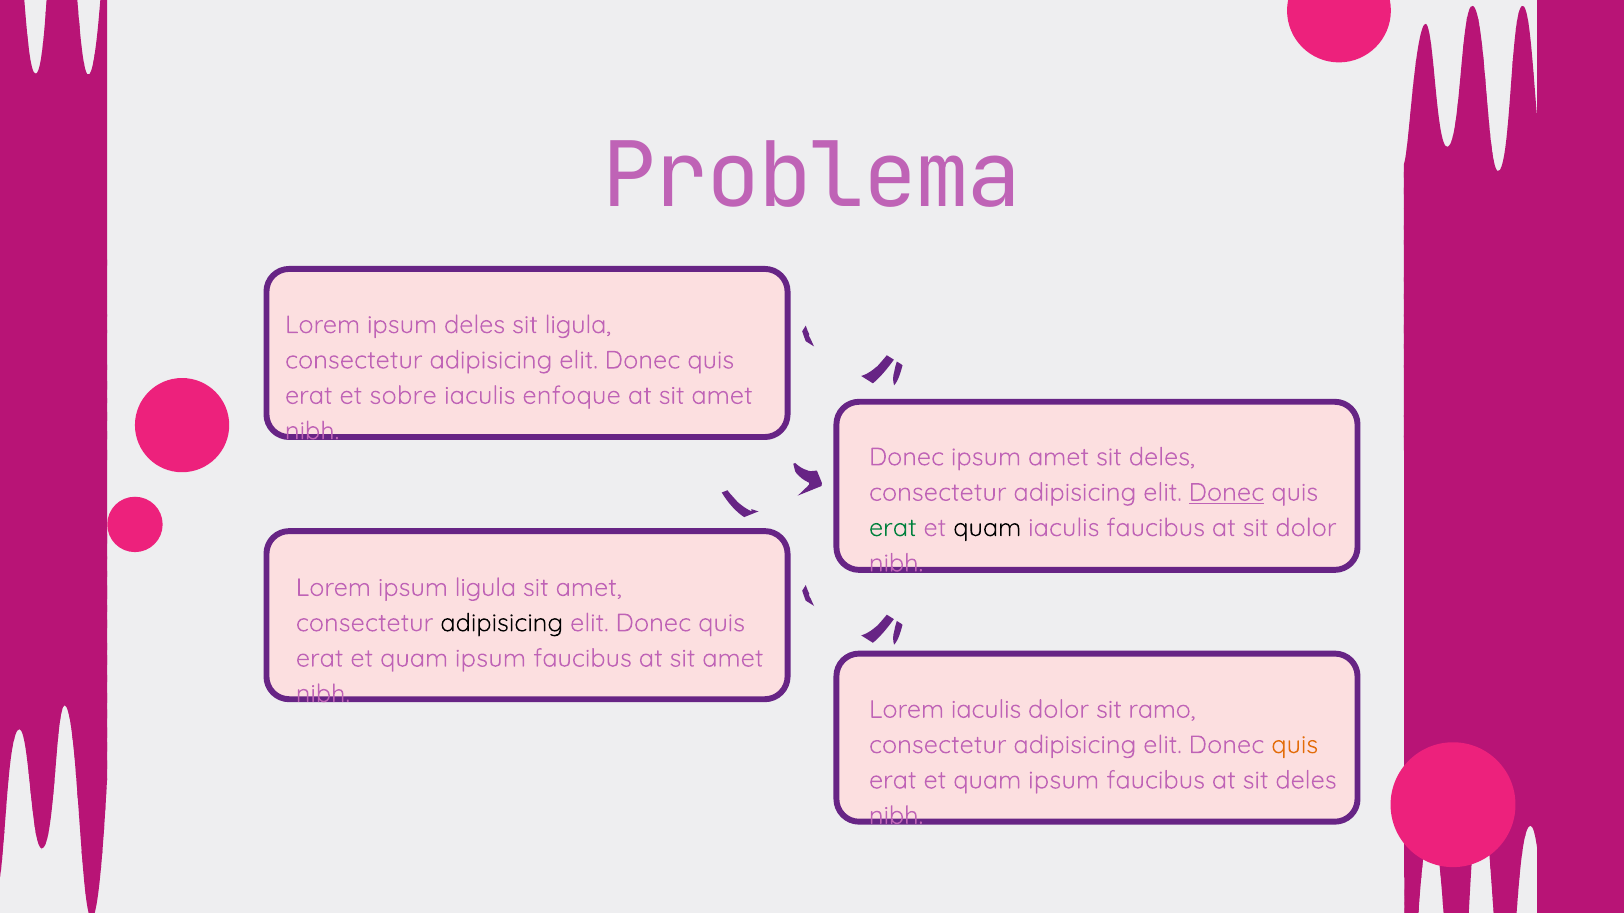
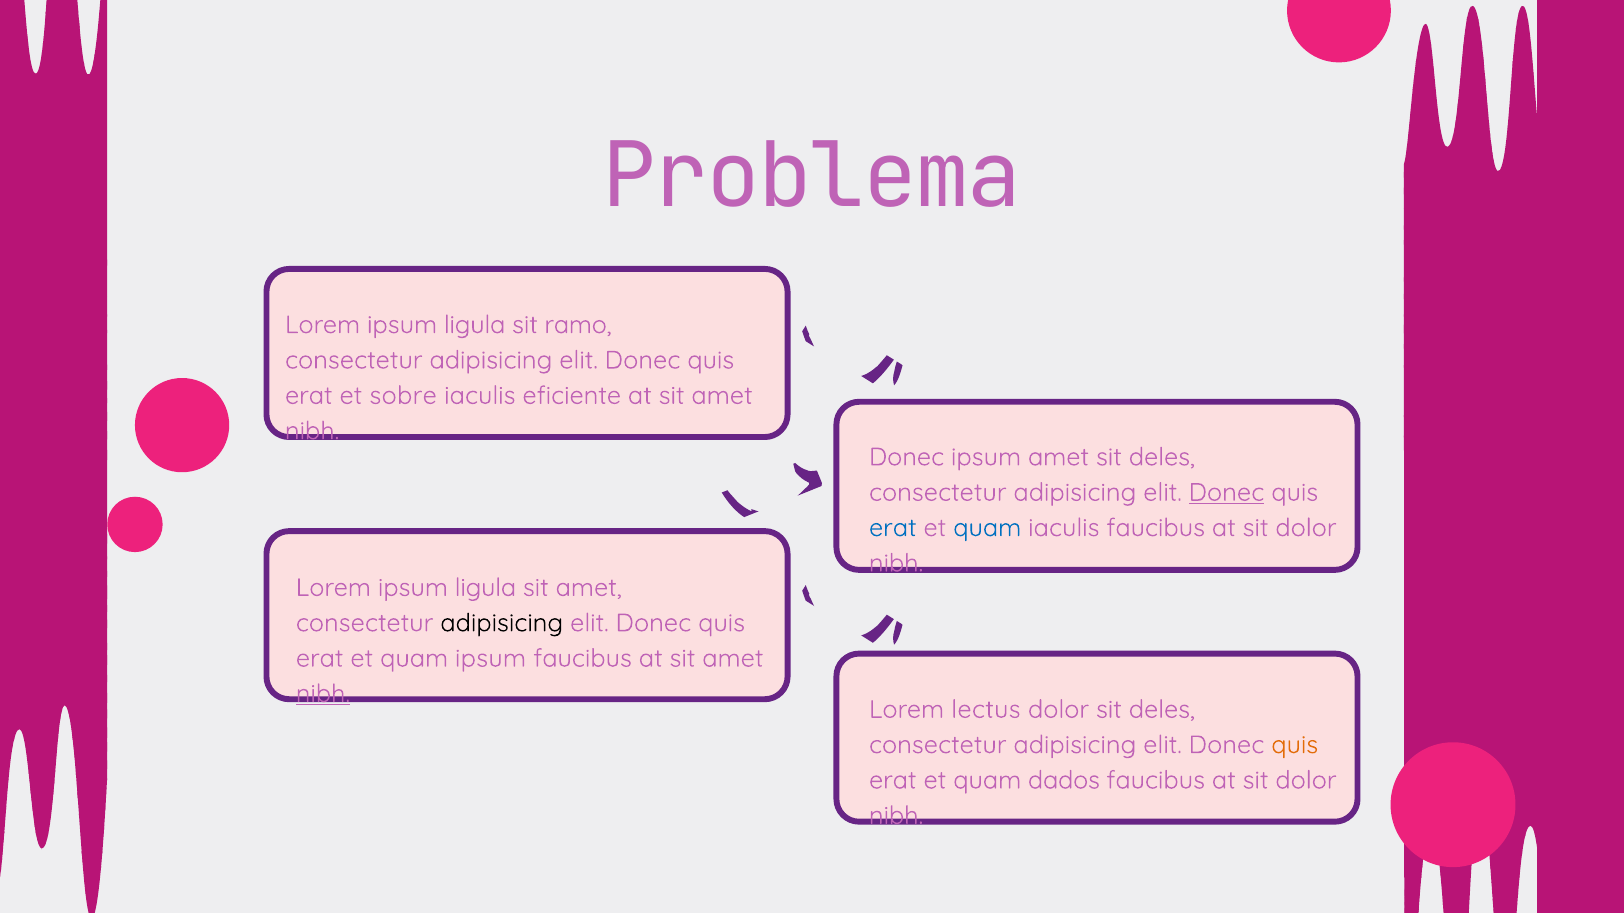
deles: deles -> ligula (475, 325)
sit ligula: ligula -> ramo (578, 325)
enfoque: enfoque -> eficiente (572, 396)
erat colour: green -> blue (893, 528)
quam colour: black -> blue (987, 528)
nibh underline: none -> present (323, 694)
Lorem iaculis: iaculis -> lectus (986, 710)
dolor sit ramo: ramo -> deles (1162, 710)
ipsum: ipsum -> dados (1064, 781)
deles: deles -> dolor (1306, 781)
